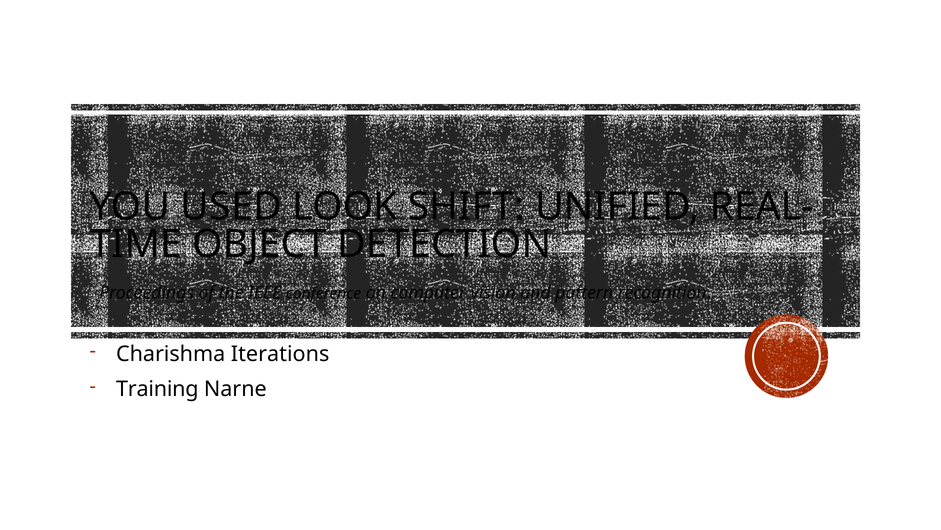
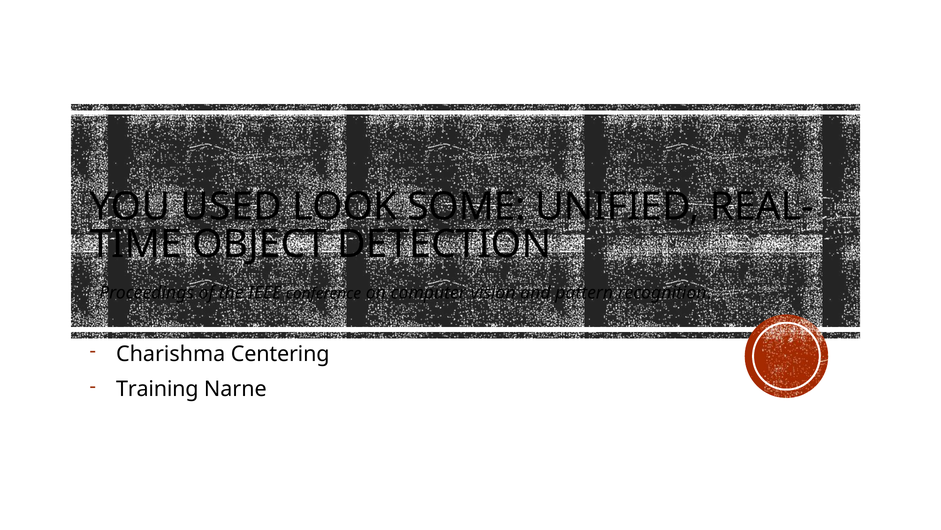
SHIFT: SHIFT -> SOME (467, 206)
Iterations: Iterations -> Centering (280, 354)
